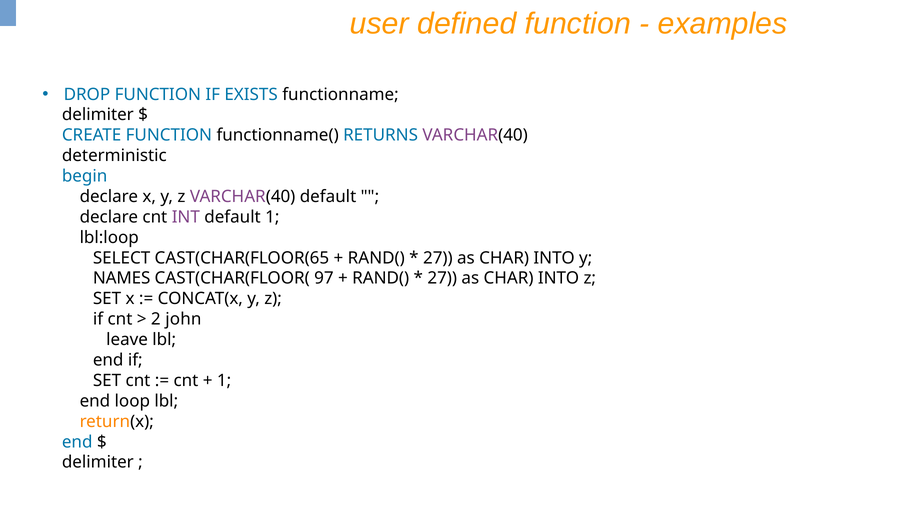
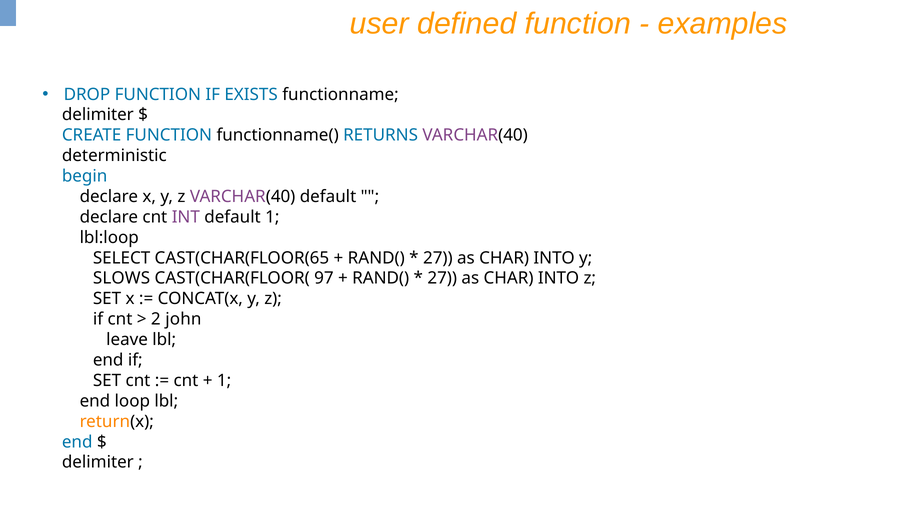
NAMES: NAMES -> SLOWS (122, 278)
